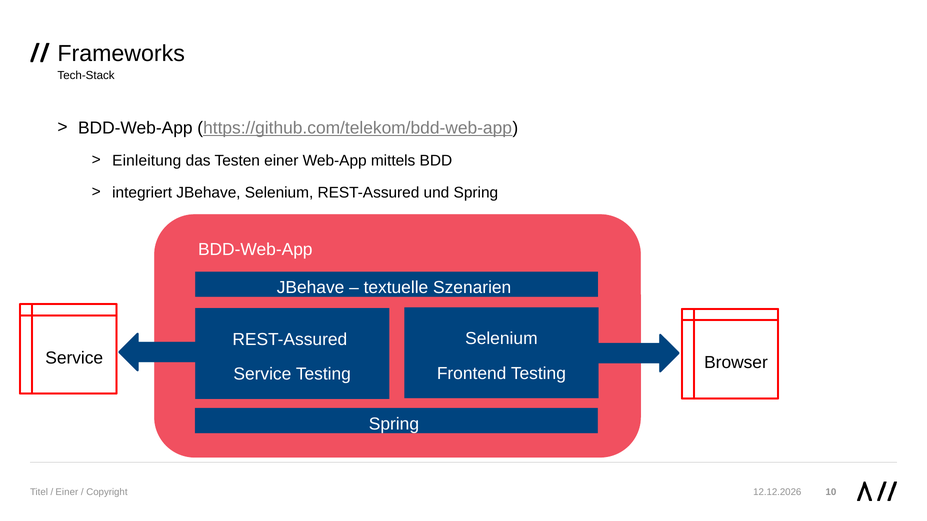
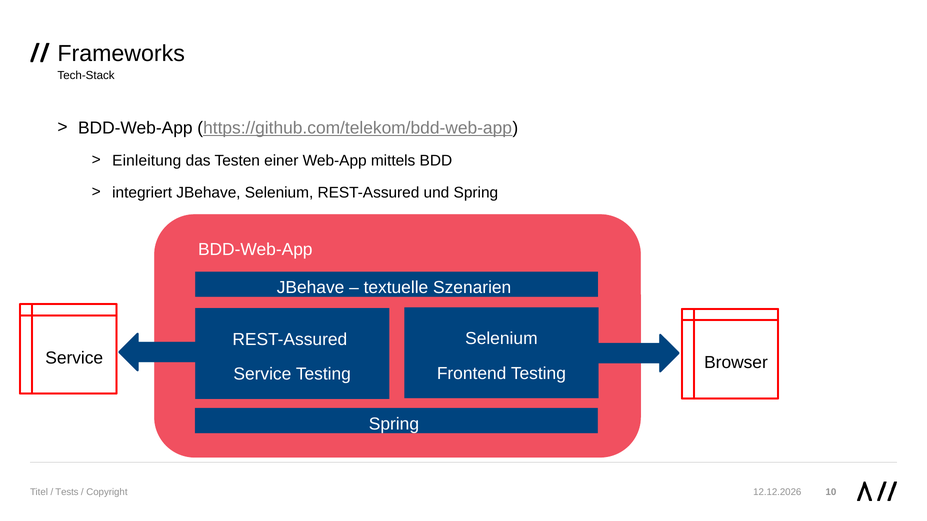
Einer: Einer -> Tests (67, 493)
